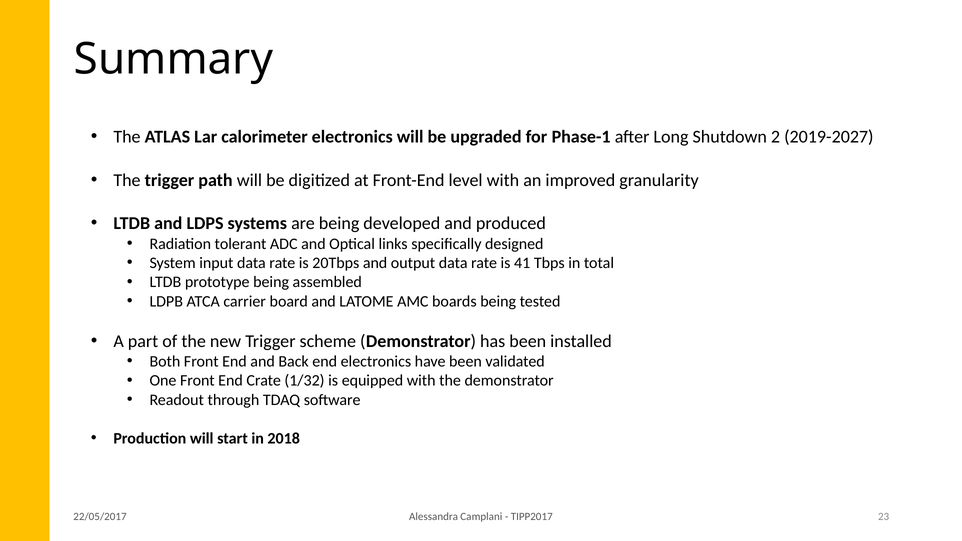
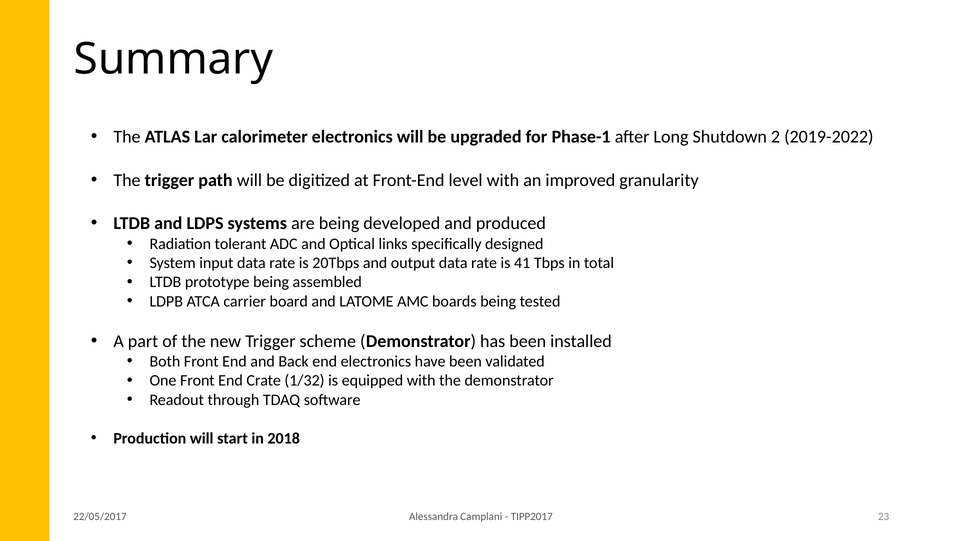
2019-2027: 2019-2027 -> 2019-2022 (829, 137)
